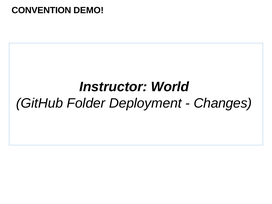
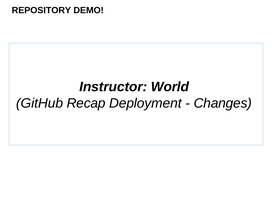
CONVENTION: CONVENTION -> REPOSITORY (41, 10)
Folder: Folder -> Recap (86, 103)
